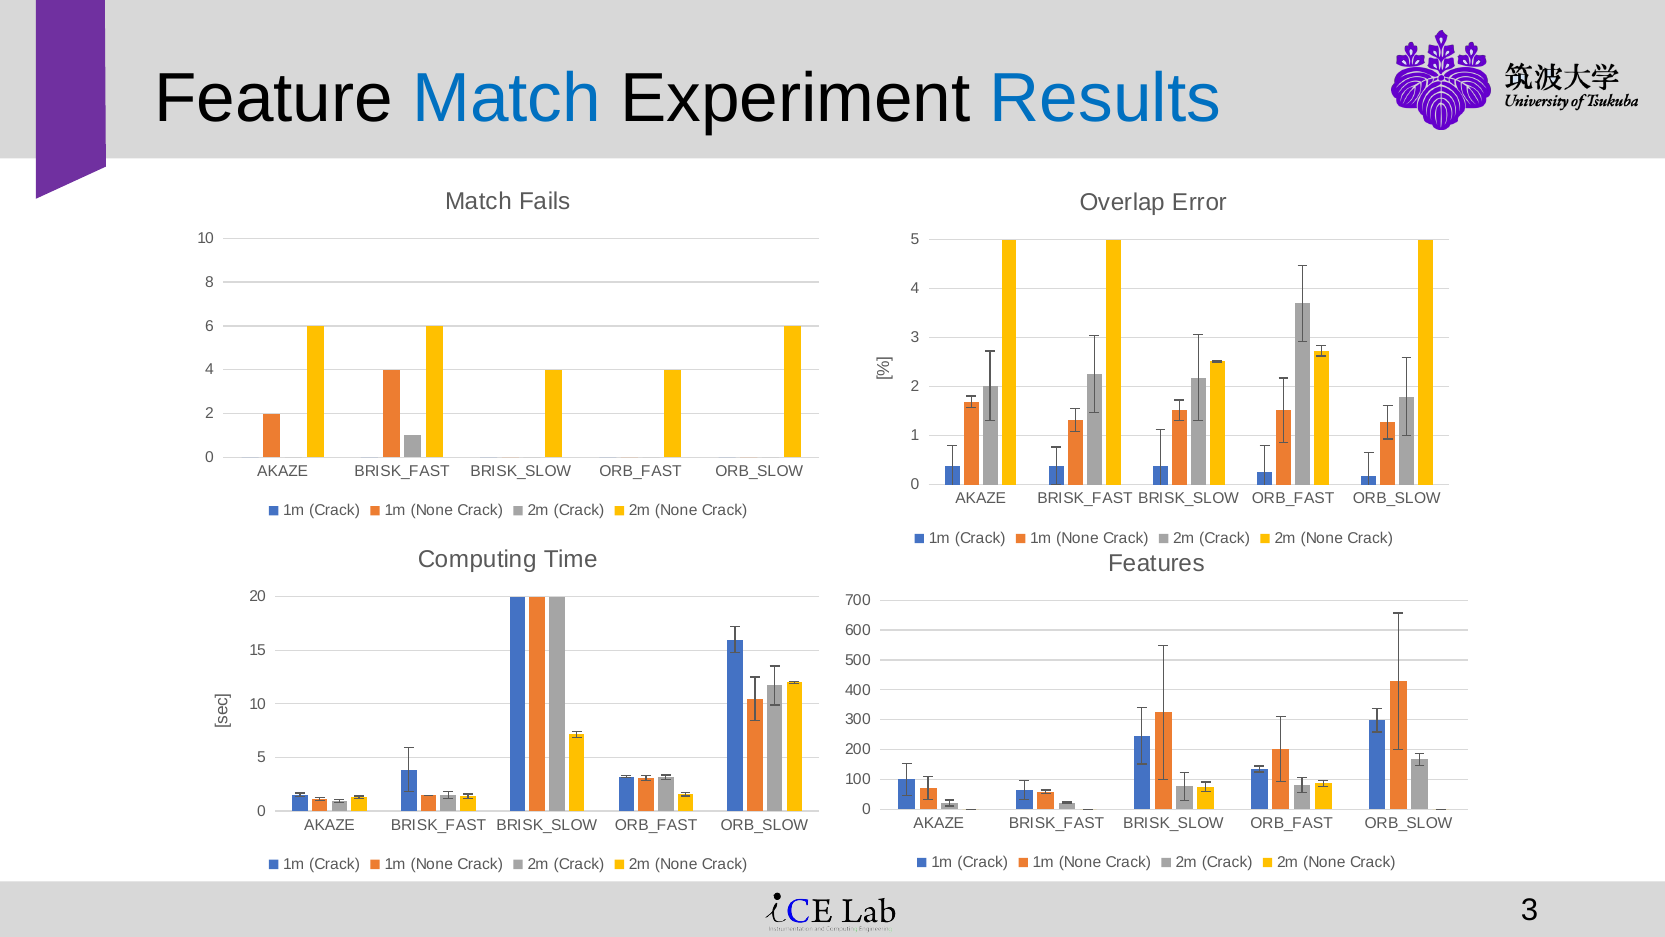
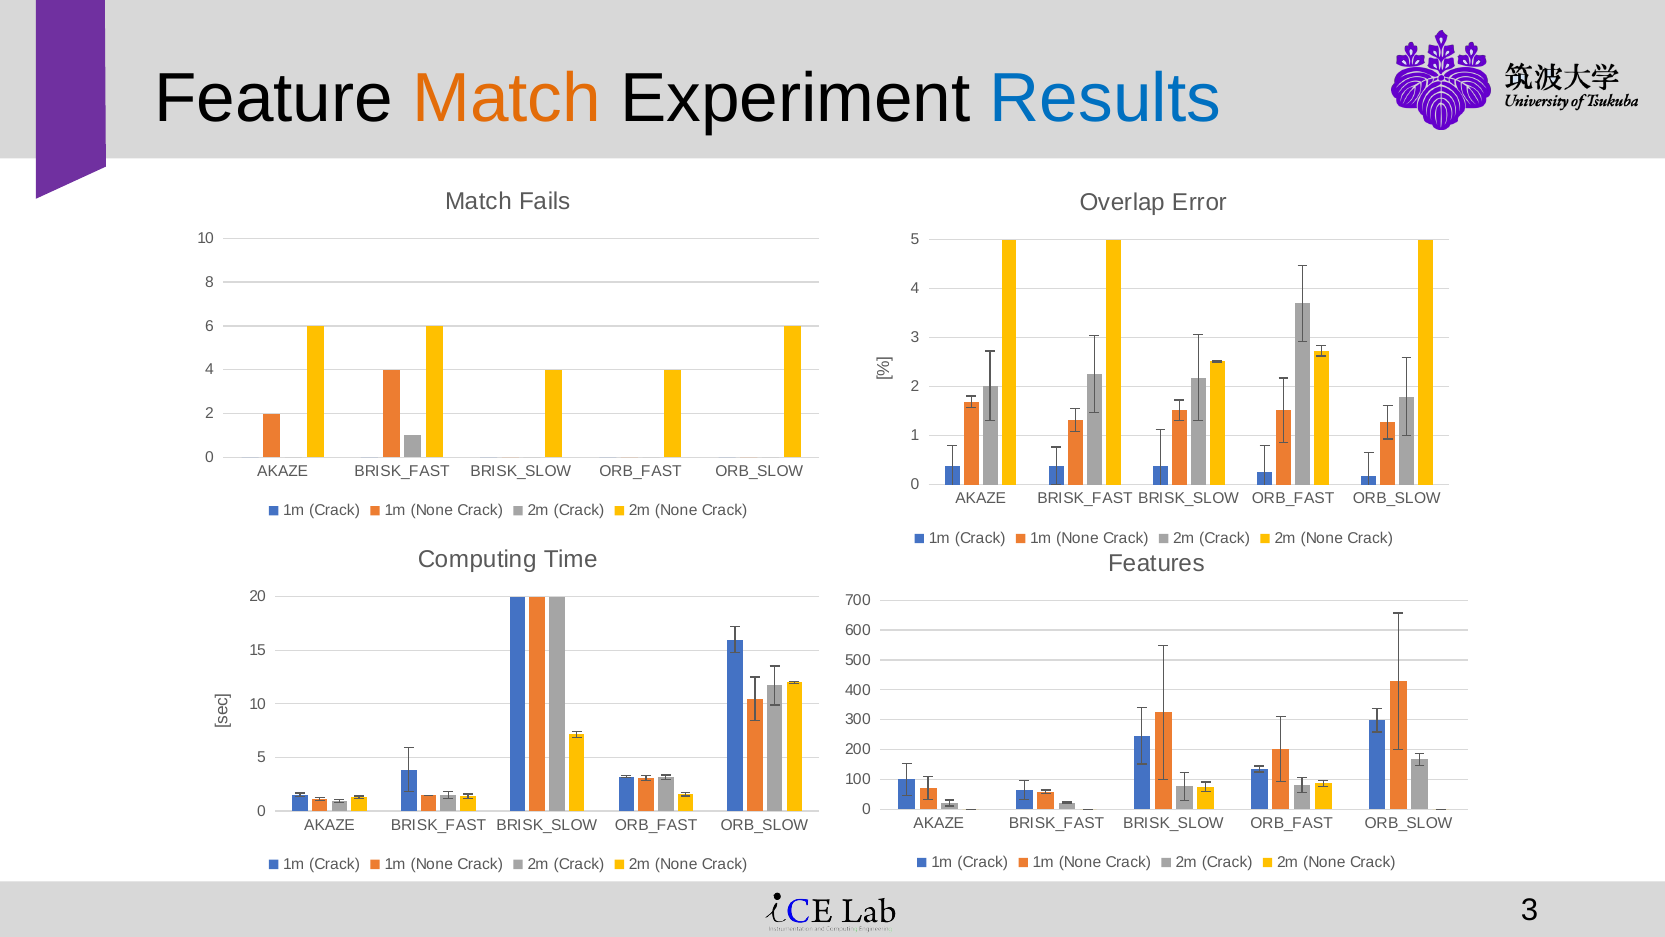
Match colour: blue -> orange (507, 99)
